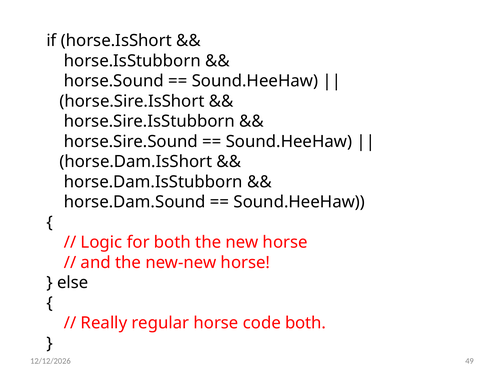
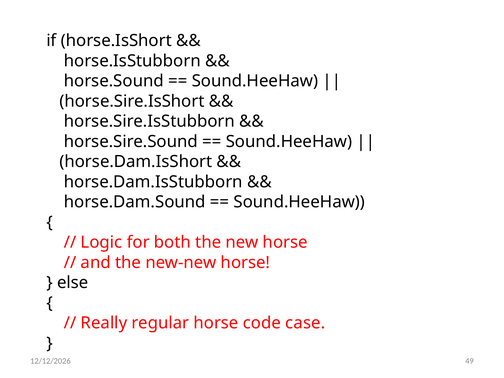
code both: both -> case (305, 323)
